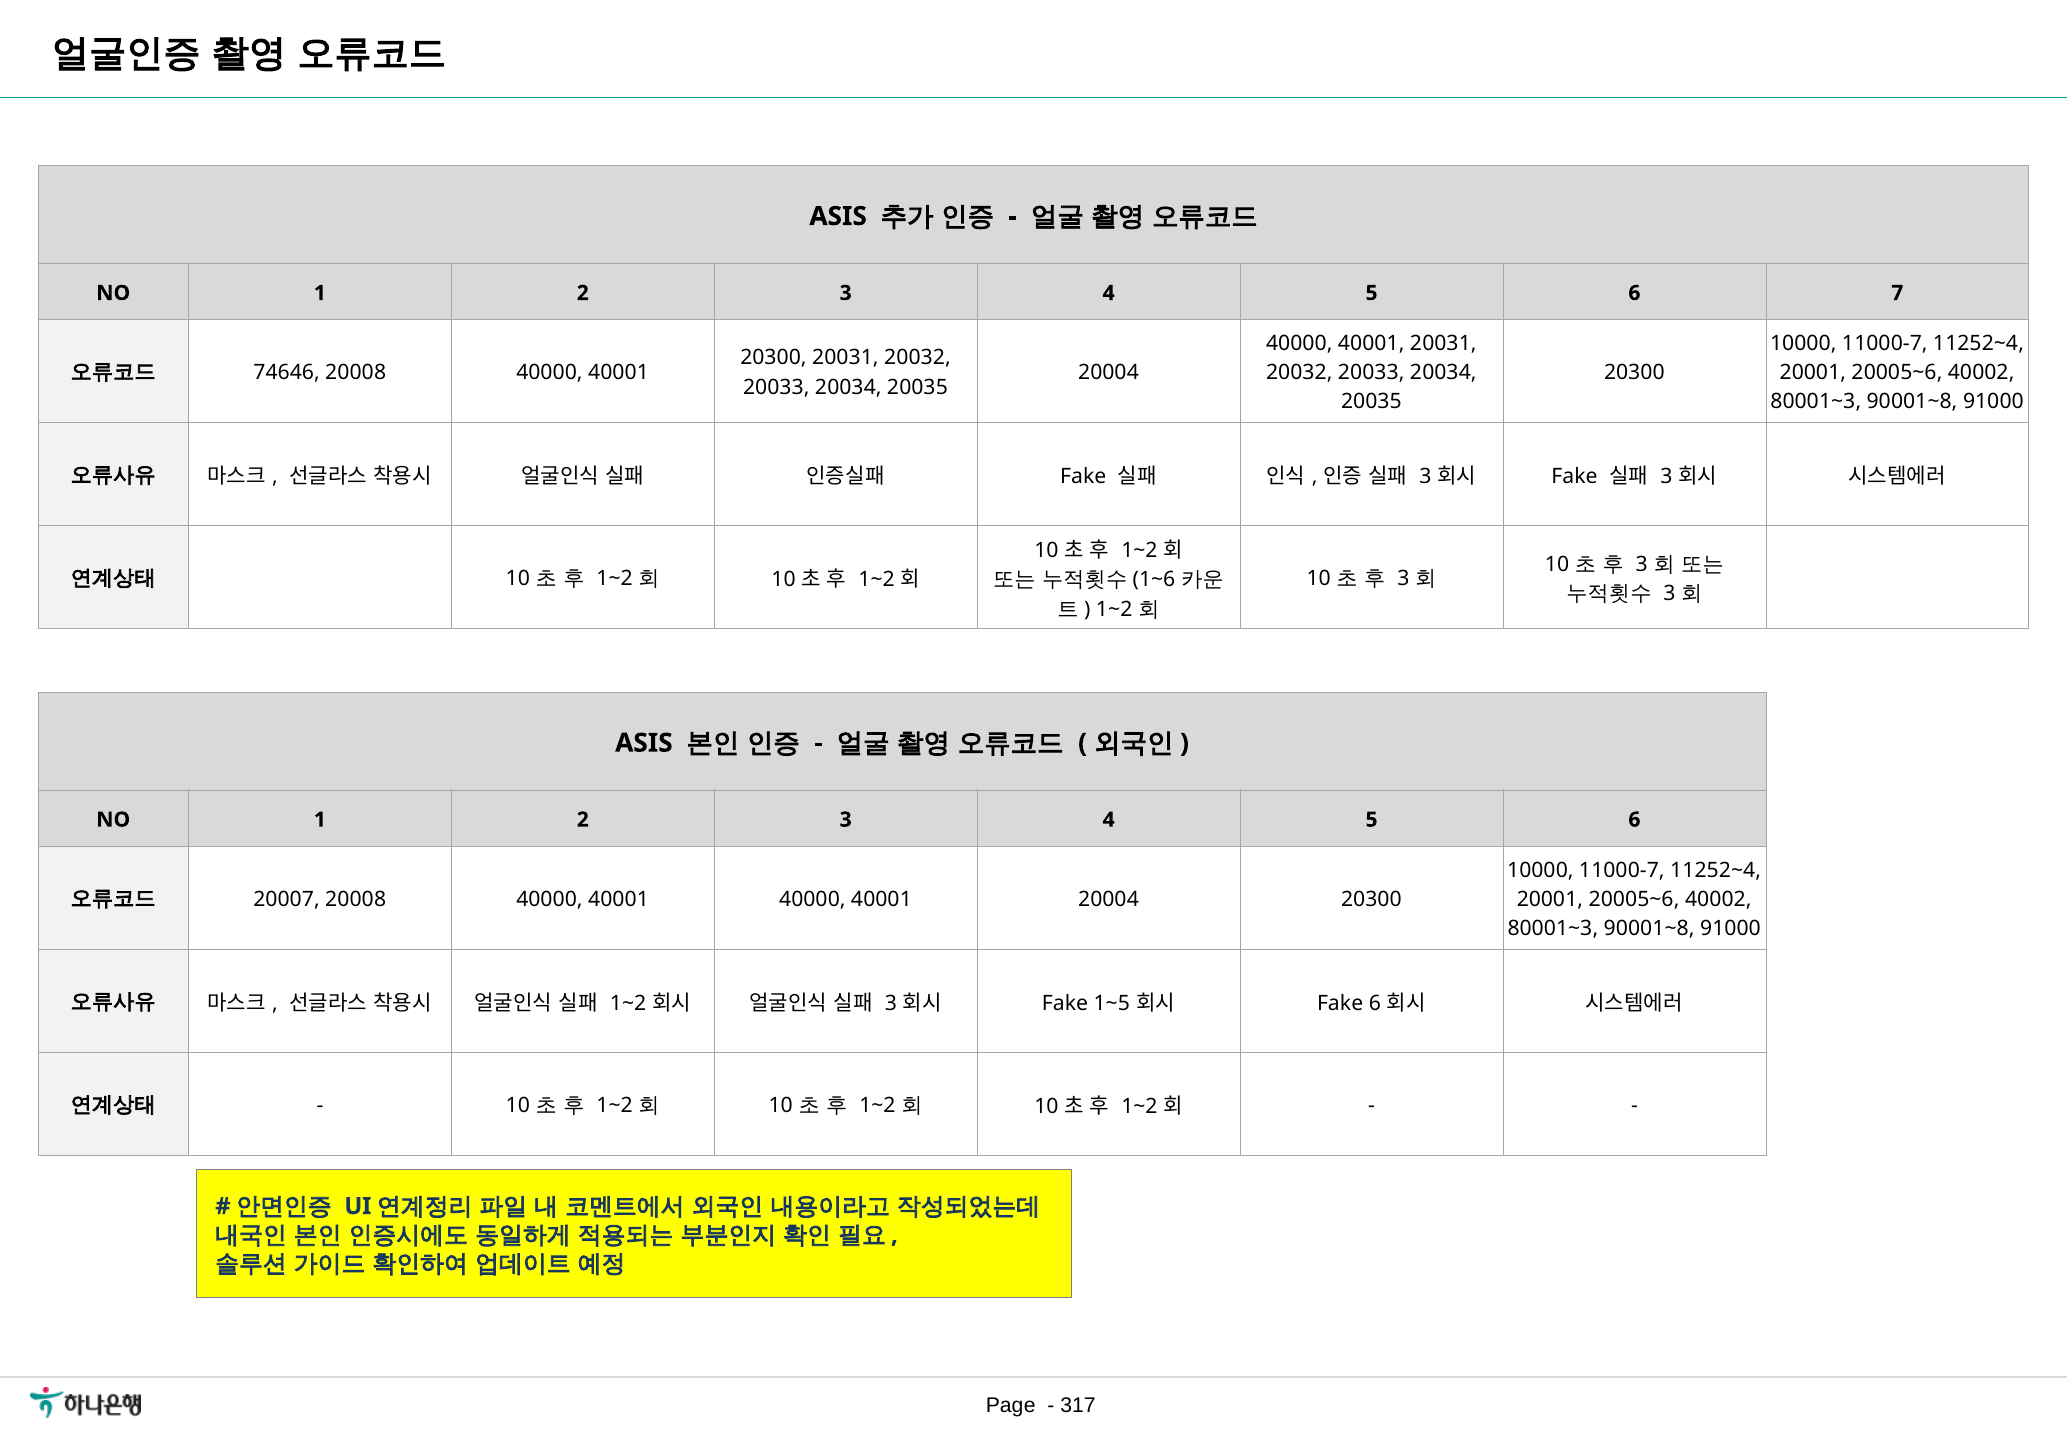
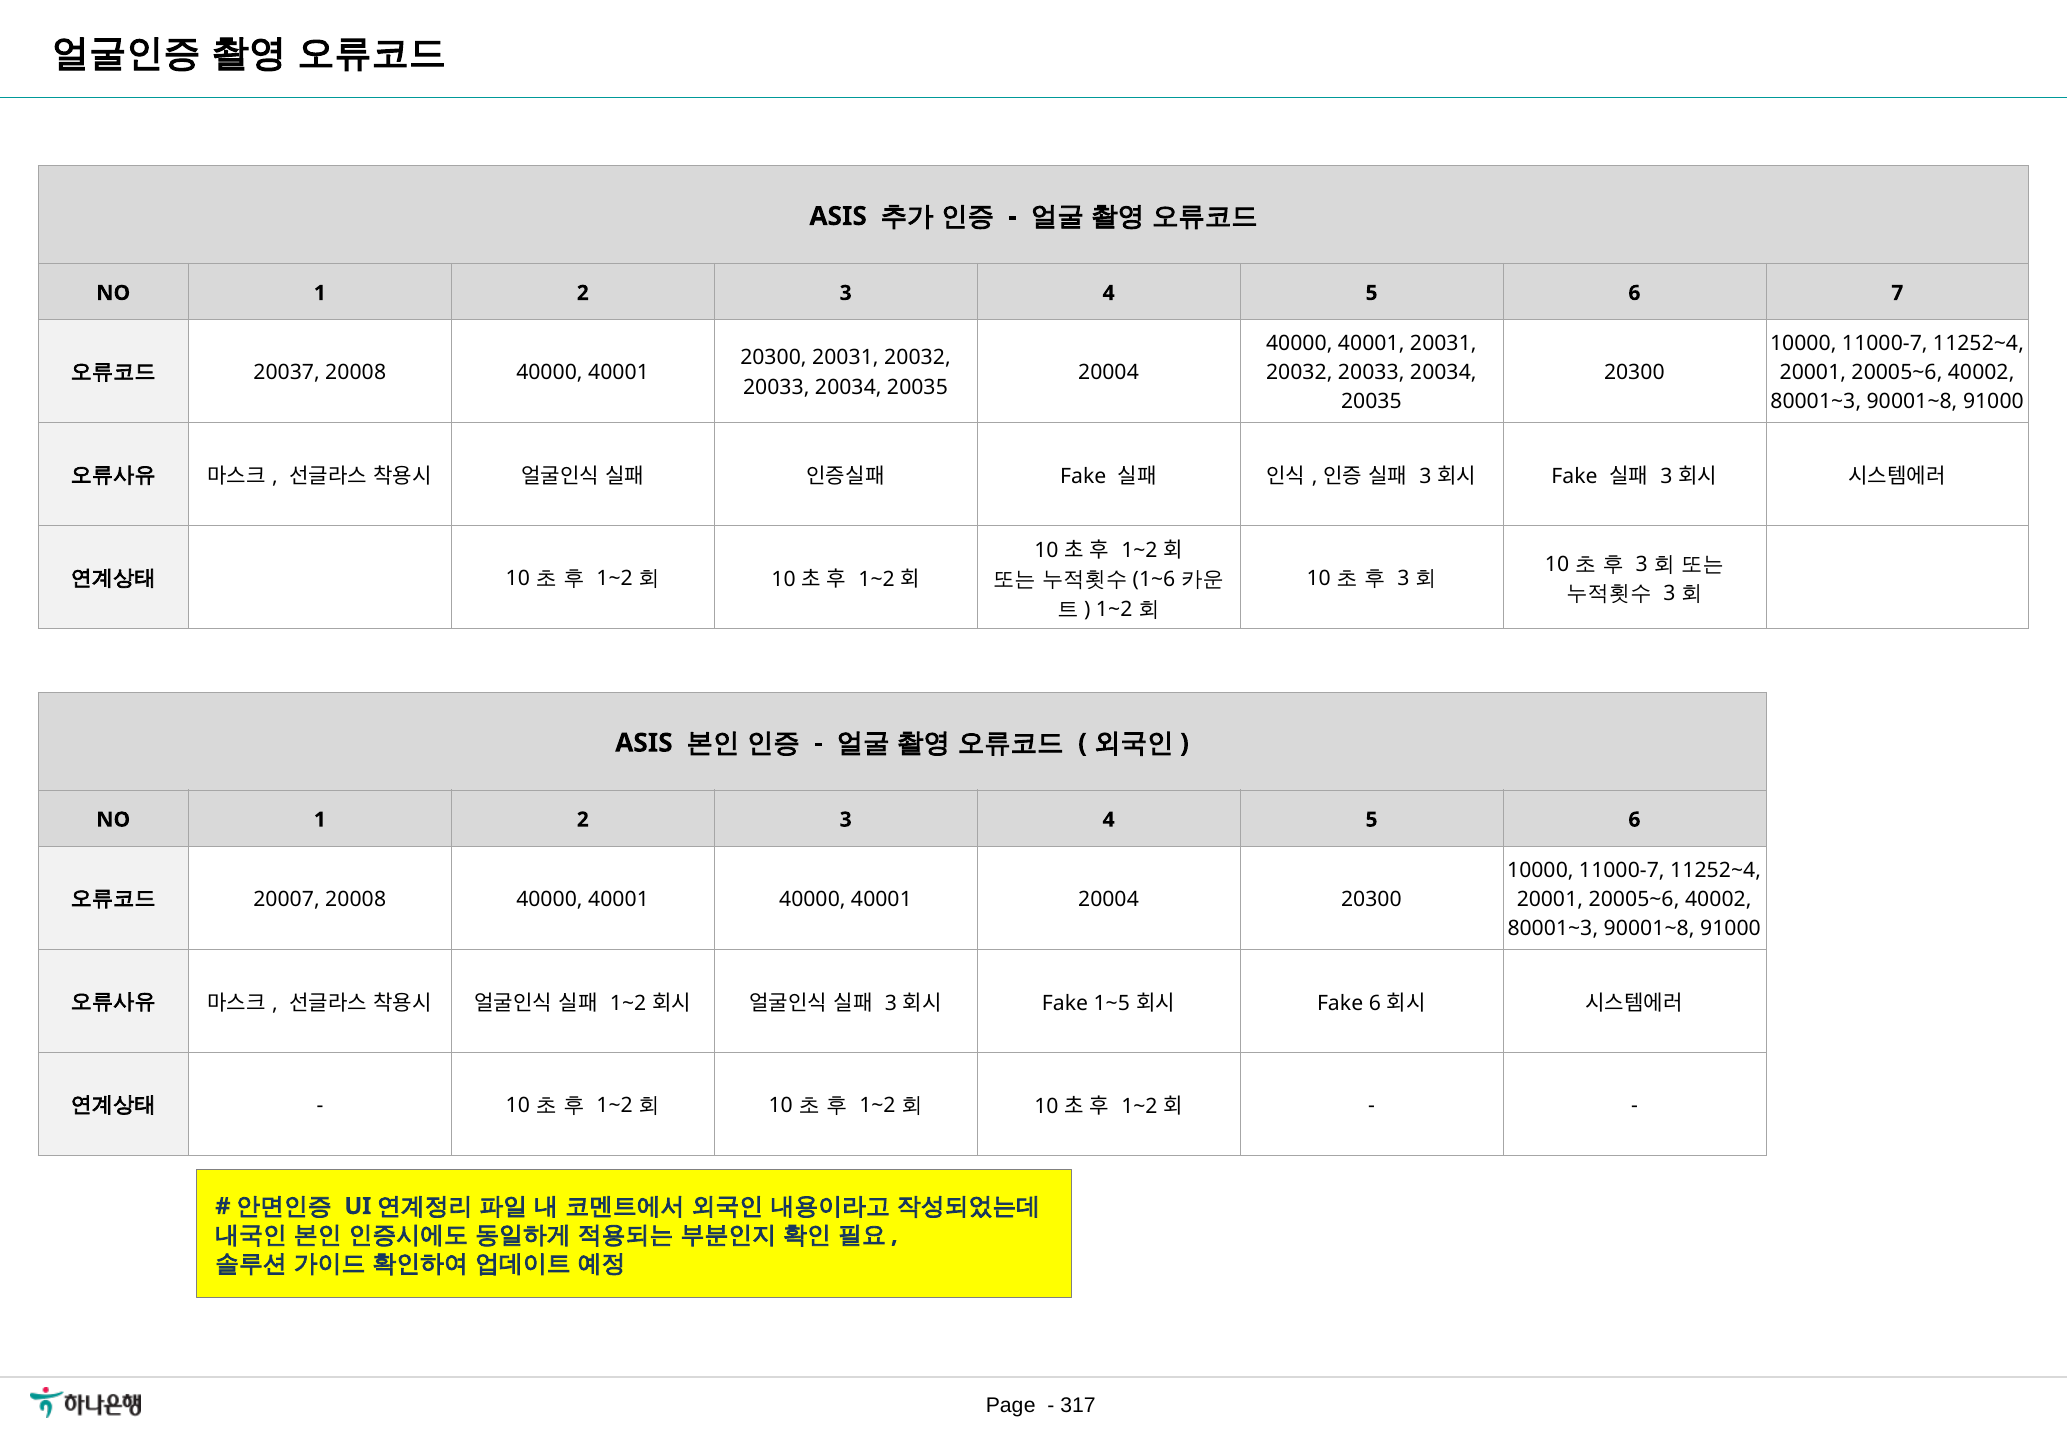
74646: 74646 -> 20037 (287, 373)
